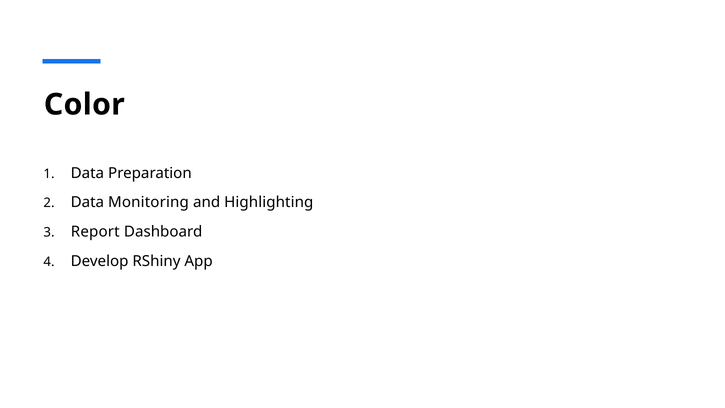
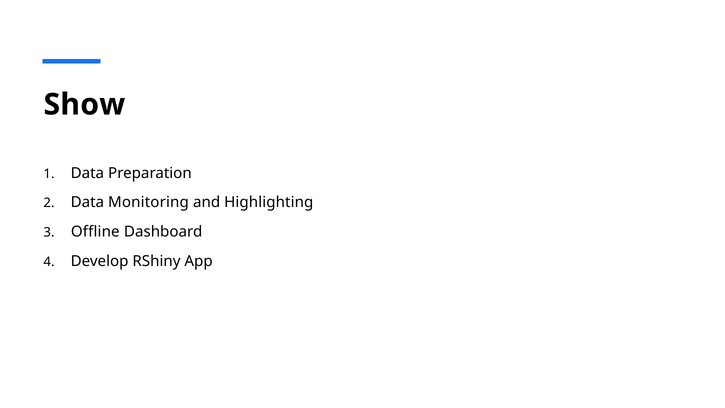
Color: Color -> Show (84, 105)
Report: Report -> Offline (95, 232)
